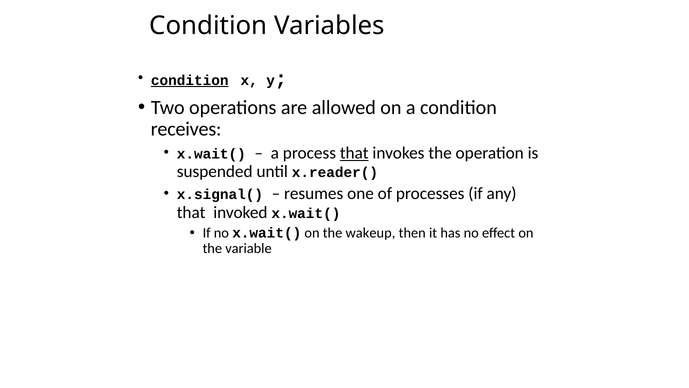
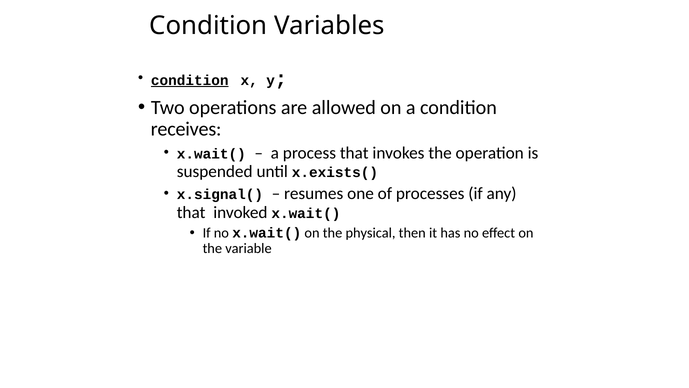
that underline: present -> none (354, 153)
x.reader(: x.reader( -> x.exists( (335, 172)
wakeup: wakeup -> physical (371, 233)
